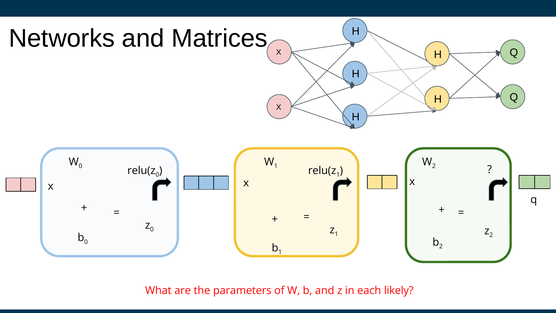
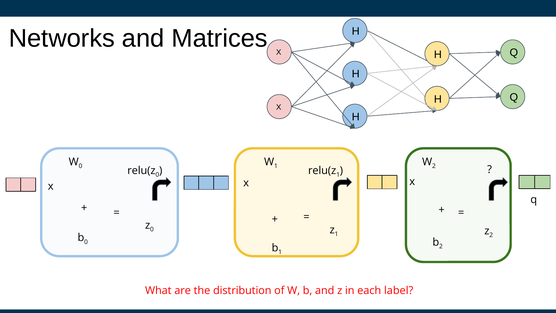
parameters: parameters -> distribution (242, 290)
likely: likely -> label (399, 290)
